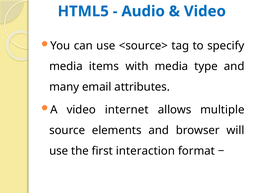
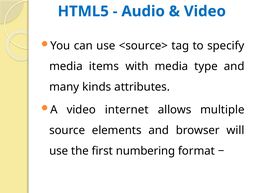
email: email -> kinds (97, 87)
interaction: interaction -> numbering (146, 151)
